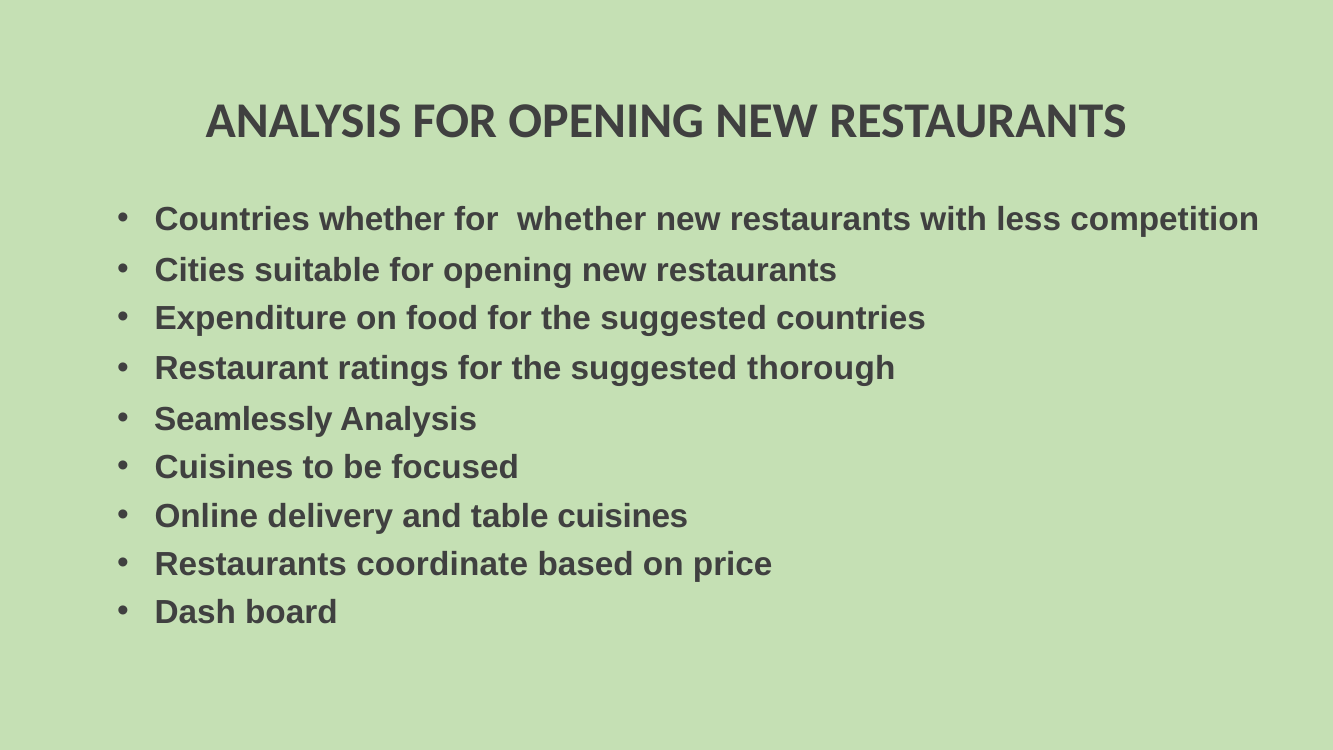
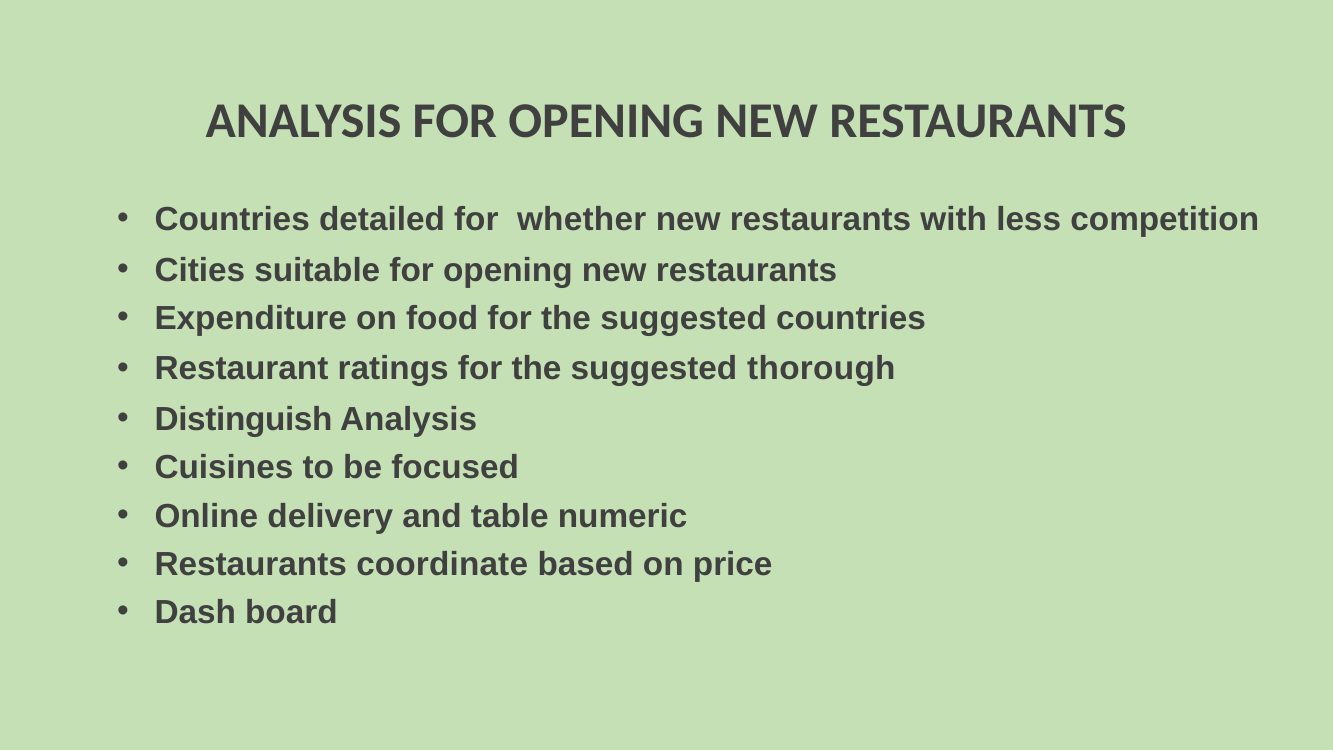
Countries whether: whether -> detailed (382, 220)
Seamlessly: Seamlessly -> Distinguish (243, 419)
table cuisines: cuisines -> numeric (623, 516)
